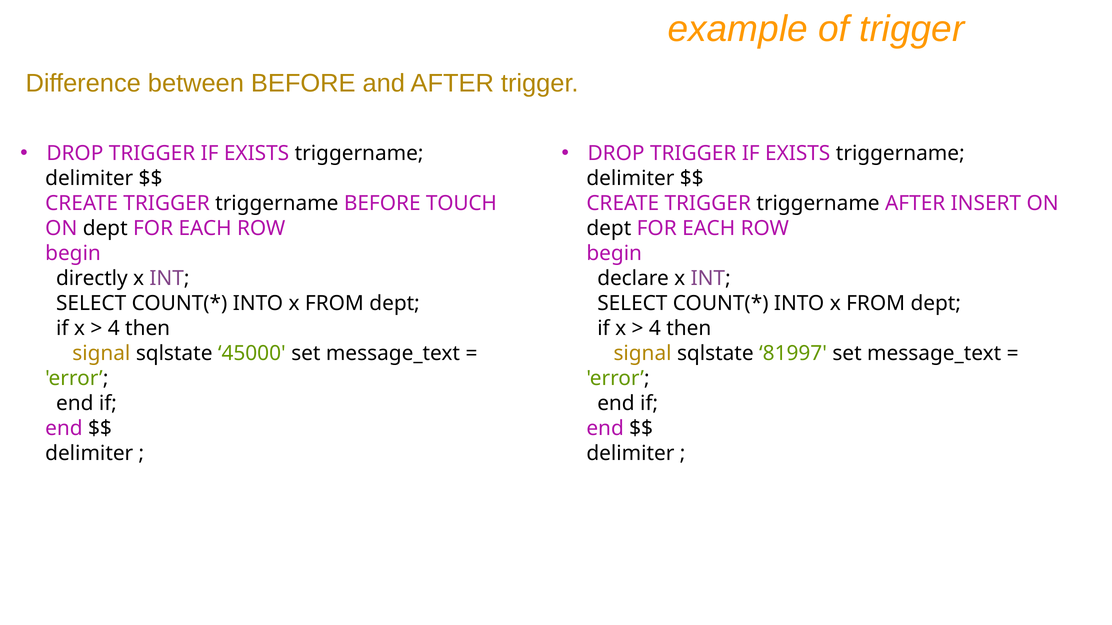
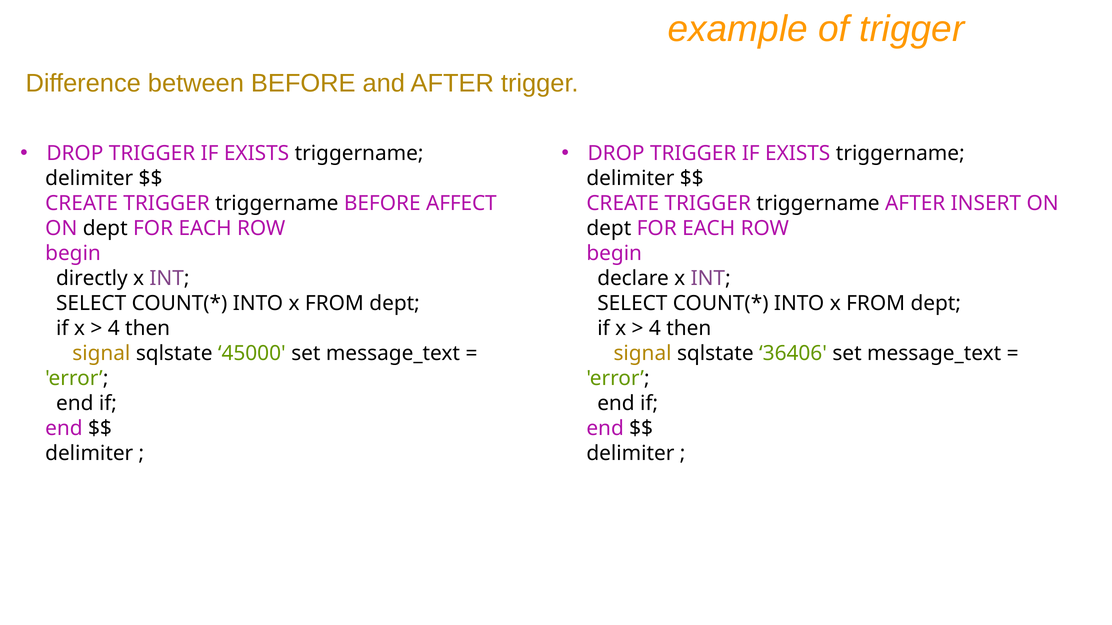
TOUCH: TOUCH -> AFFECT (461, 203)
81997: 81997 -> 36406 (793, 354)
